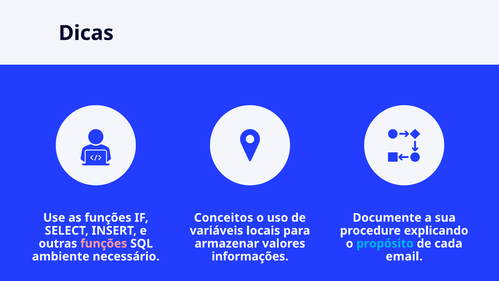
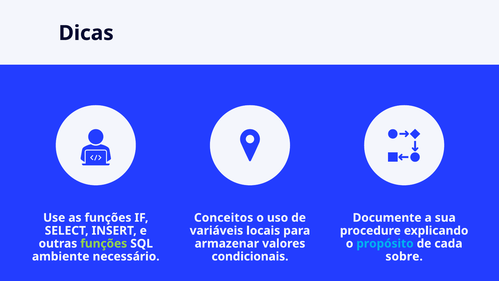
funções colour: pink -> light green (104, 243)
informações: informações -> condicionais (250, 256)
email: email -> sobre (404, 256)
